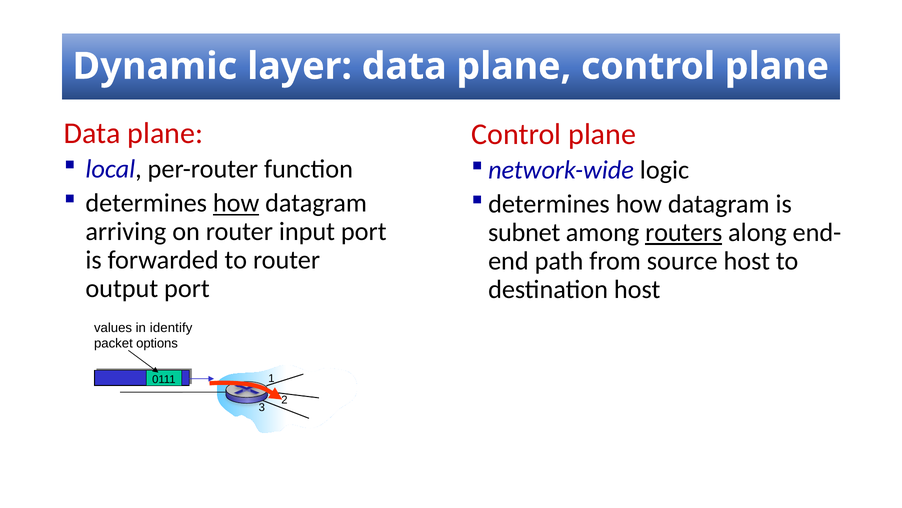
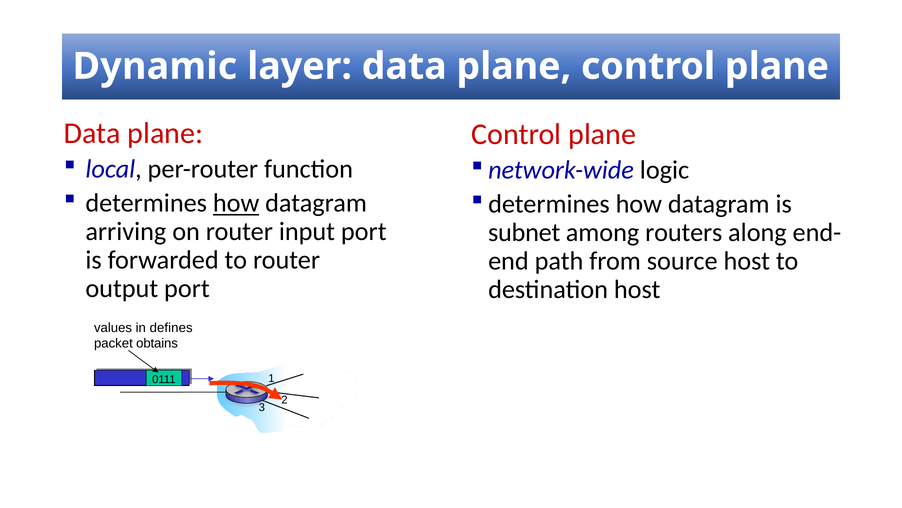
routers underline: present -> none (684, 232)
identify: identify -> defines (171, 327)
options: options -> obtains (157, 343)
